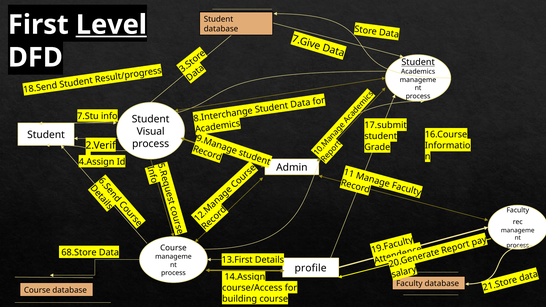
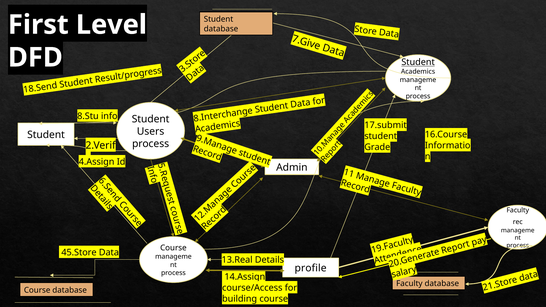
Level underline: present -> none (111, 25)
7.Stu: 7.Stu -> 8.Stu (88, 116)
Visual: Visual -> Users (151, 131)
68.Store: 68.Store -> 45.Store (79, 253)
13.First: 13.First -> 13.Real (237, 260)
